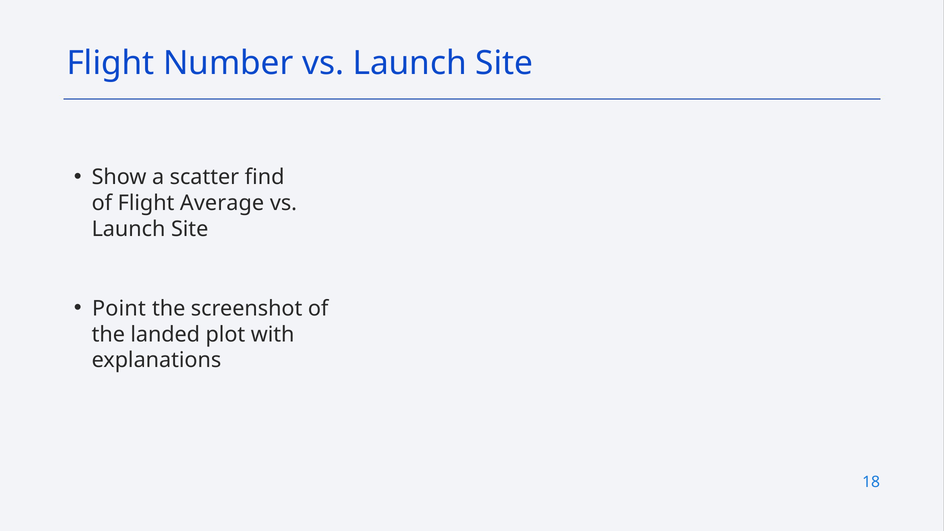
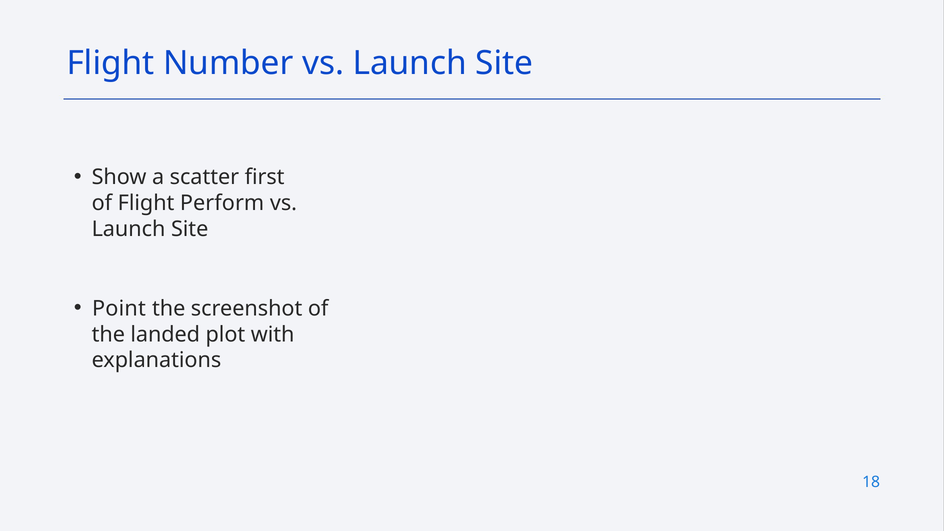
find: find -> first (265, 177)
Average: Average -> Perform (222, 203)
